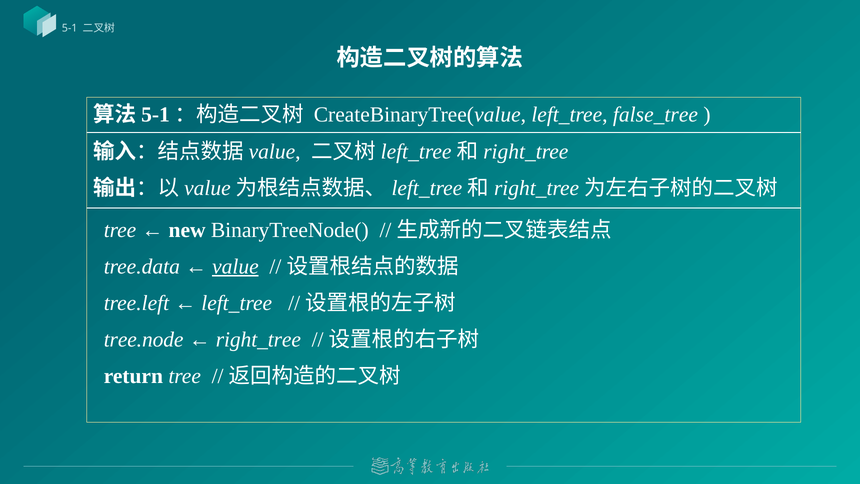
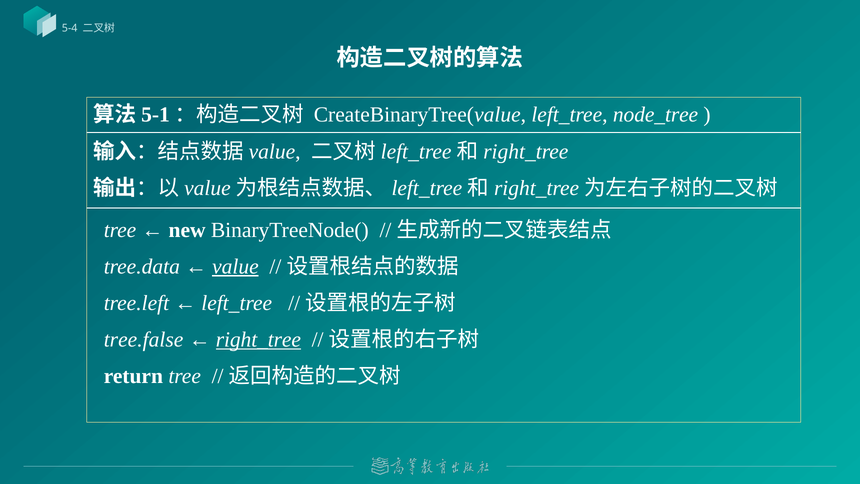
5-1: 5-1 -> 5-4 (70, 28)
false_tree: false_tree -> node_tree (656, 115)
tree.node: tree.node -> tree.false (144, 340)
right_tree underline: none -> present (258, 340)
